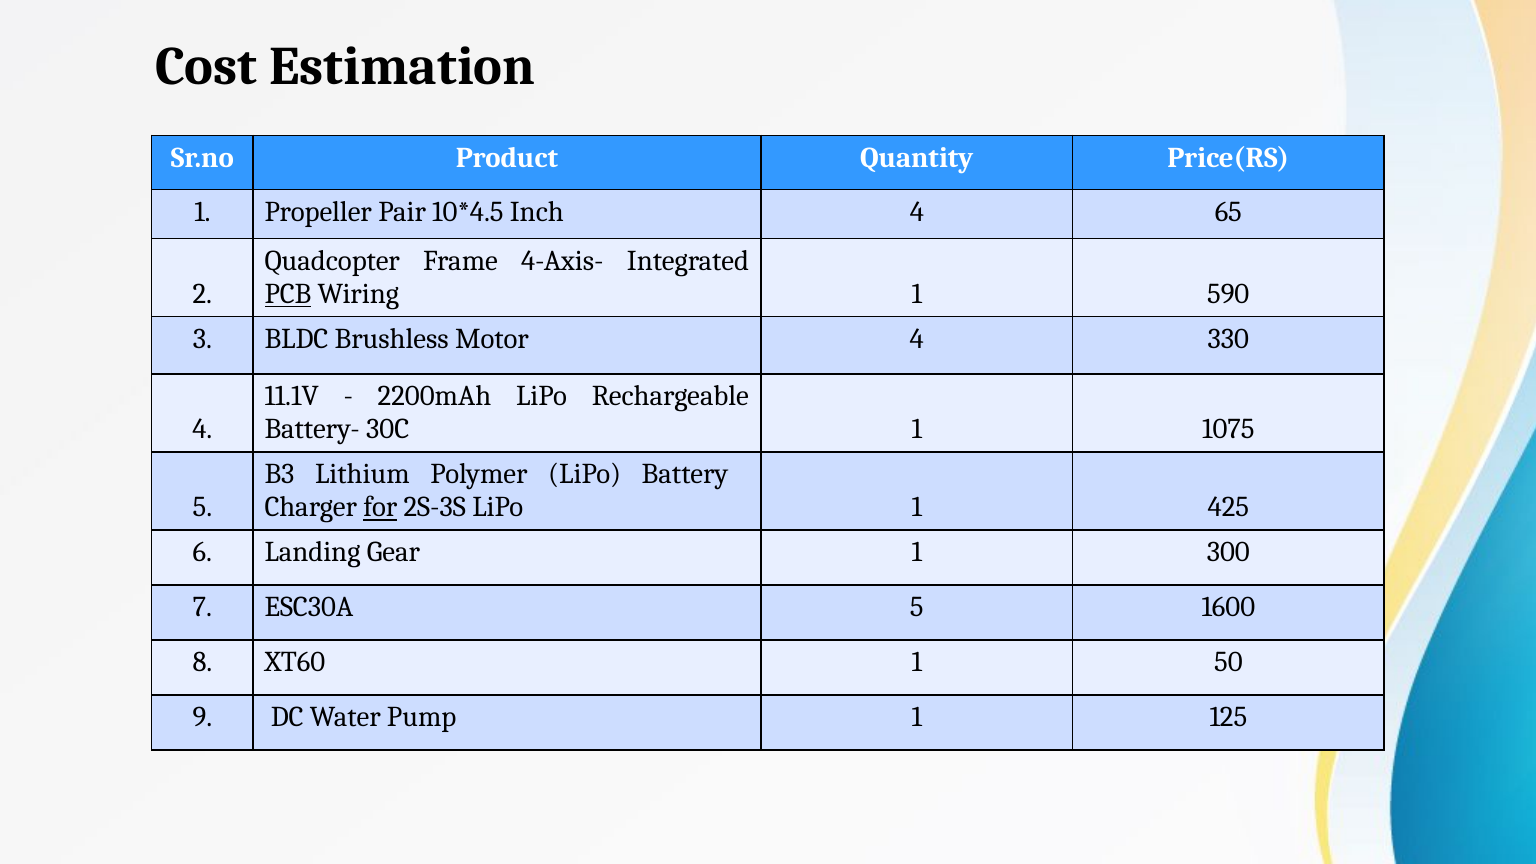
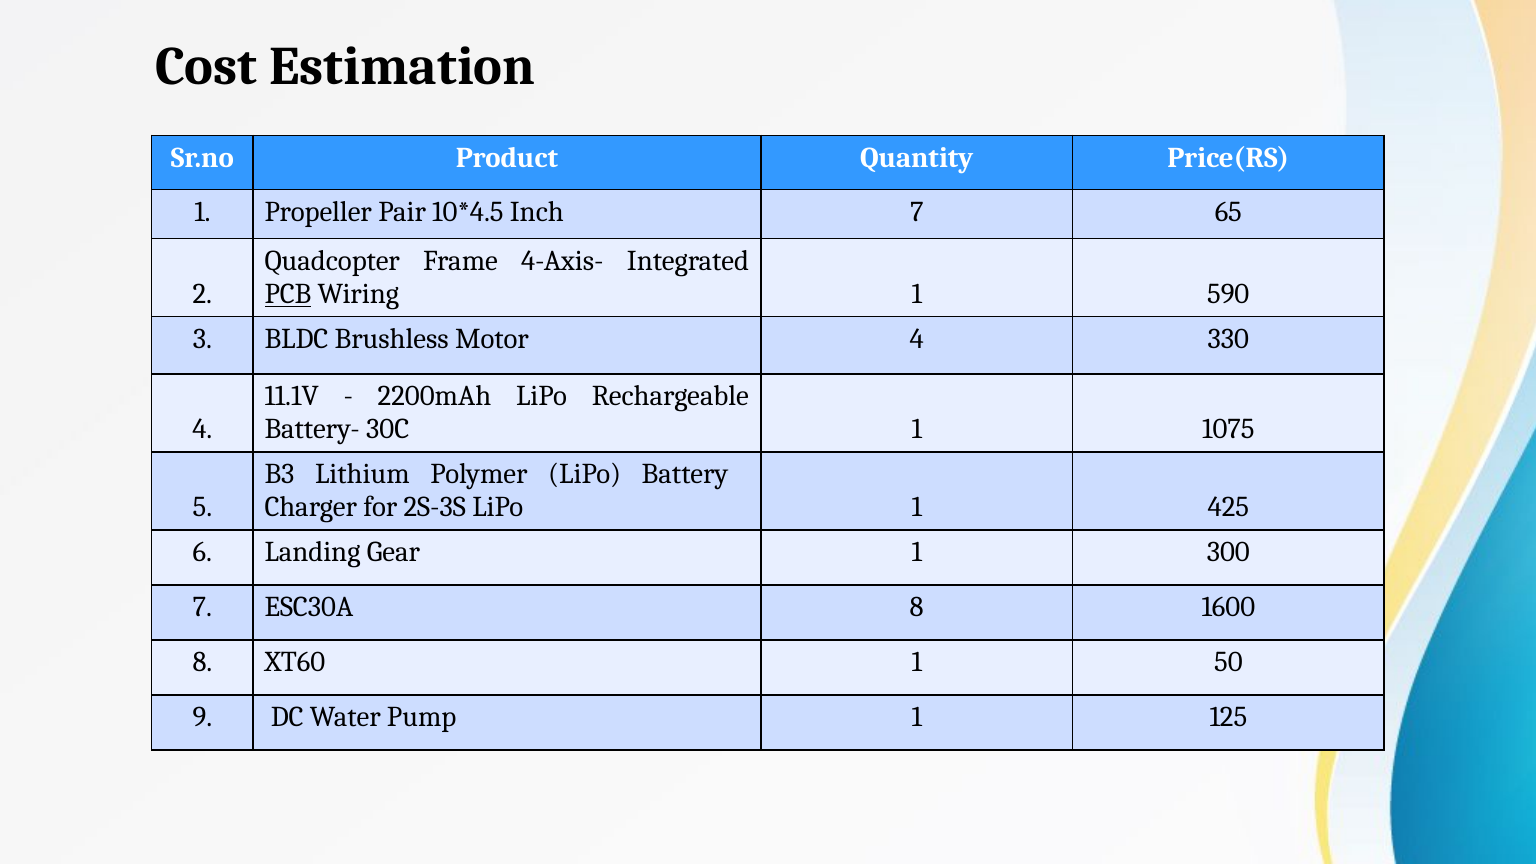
Inch 4: 4 -> 7 (917, 212)
for underline: present -> none (380, 507)
ESC30A 5: 5 -> 8 (917, 607)
